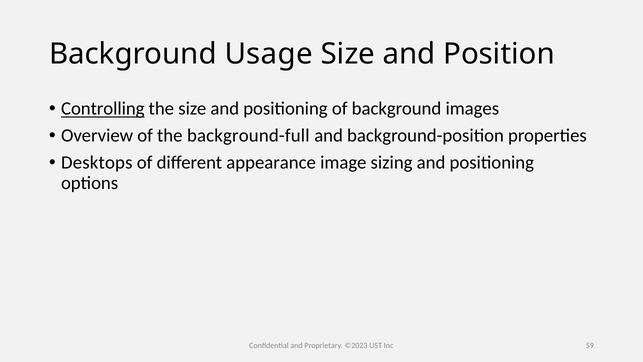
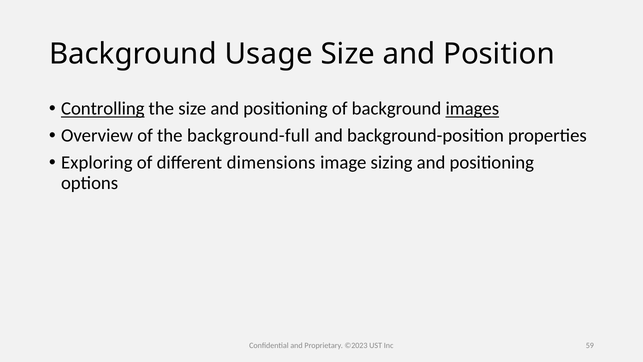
images underline: none -> present (472, 109)
Desktops: Desktops -> Exploring (97, 163)
appearance: appearance -> dimensions (271, 163)
